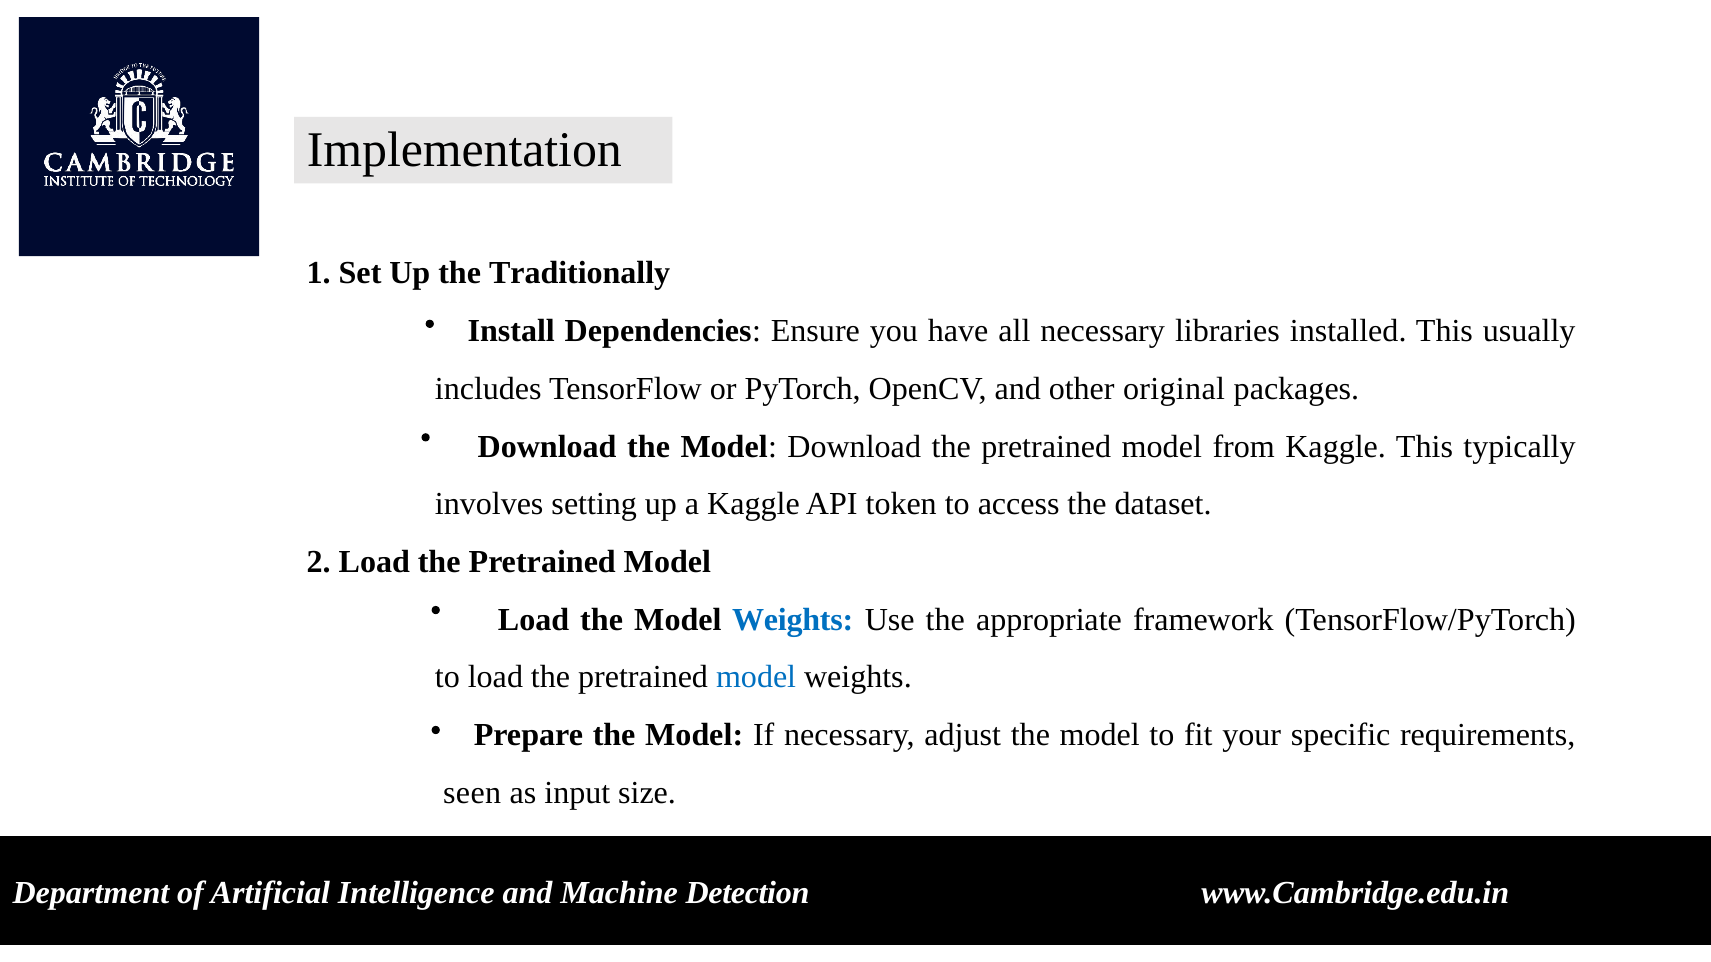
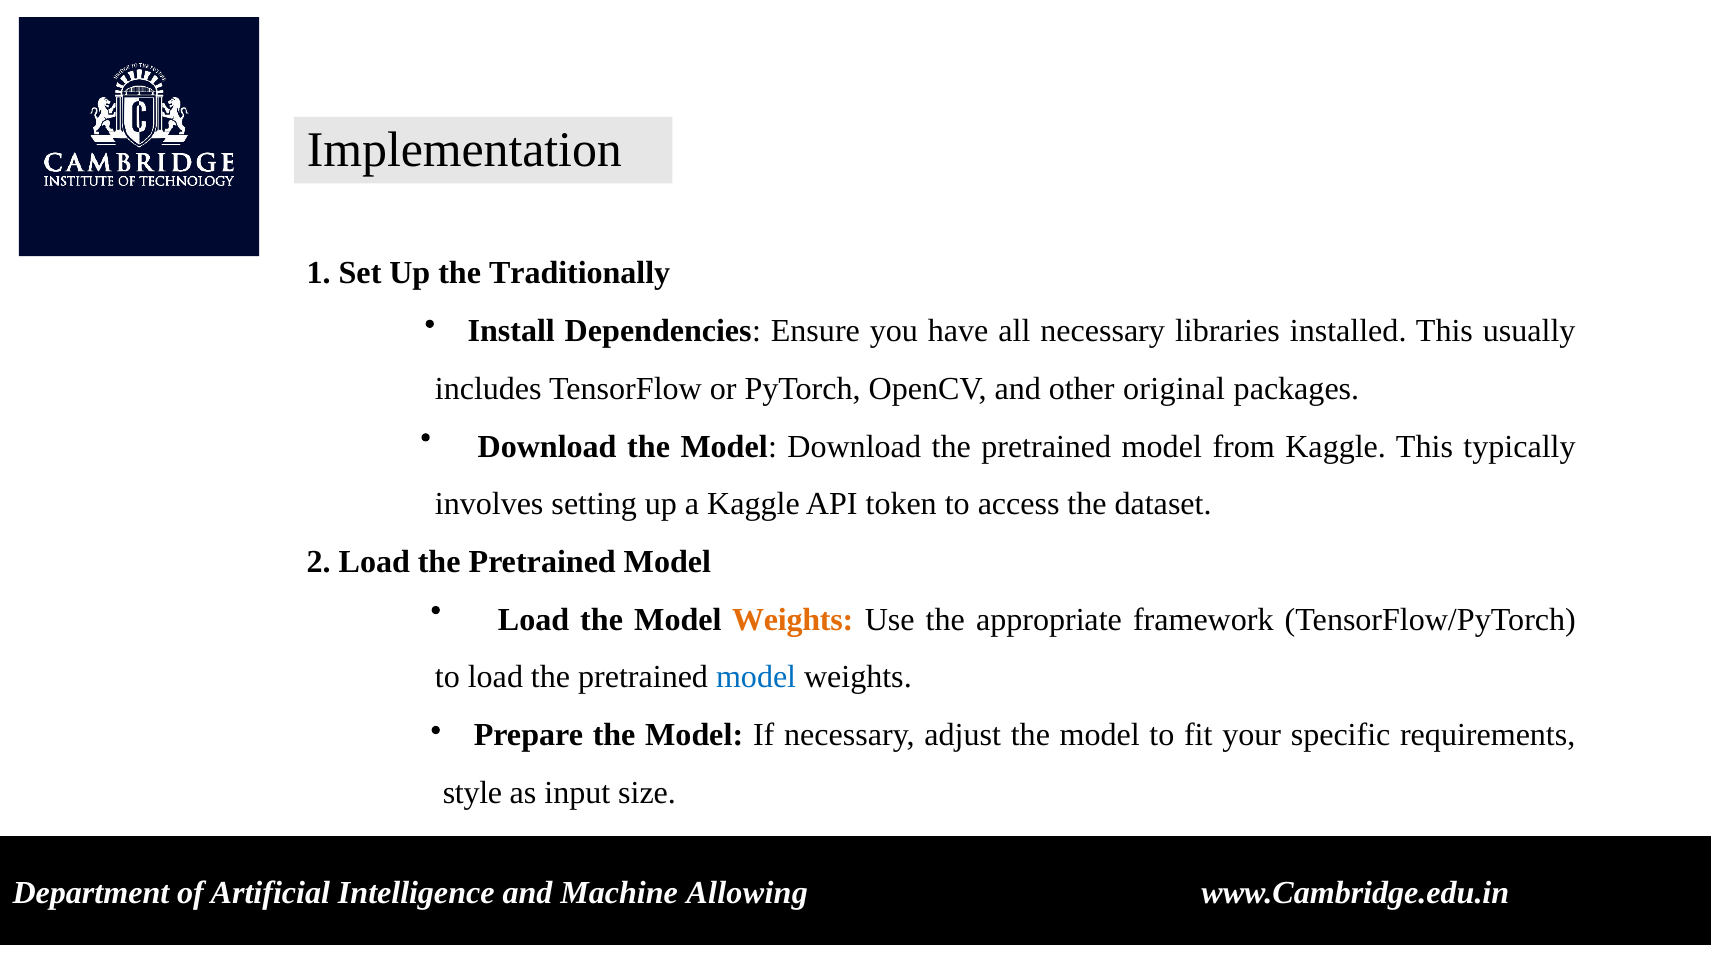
Weights colour: blue -> orange (793, 620)
seen: seen -> style (472, 793)
Detection: Detection -> Allowing (747, 893)
